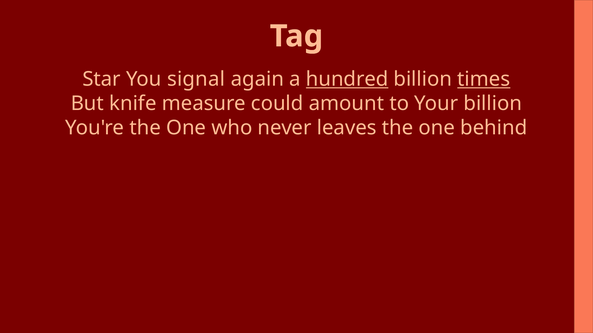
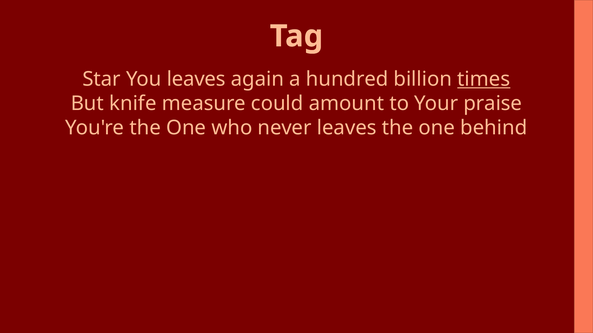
You signal: signal -> leaves (196, 79)
hundred underline: present -> none (347, 79)
Your billion: billion -> praise (493, 104)
